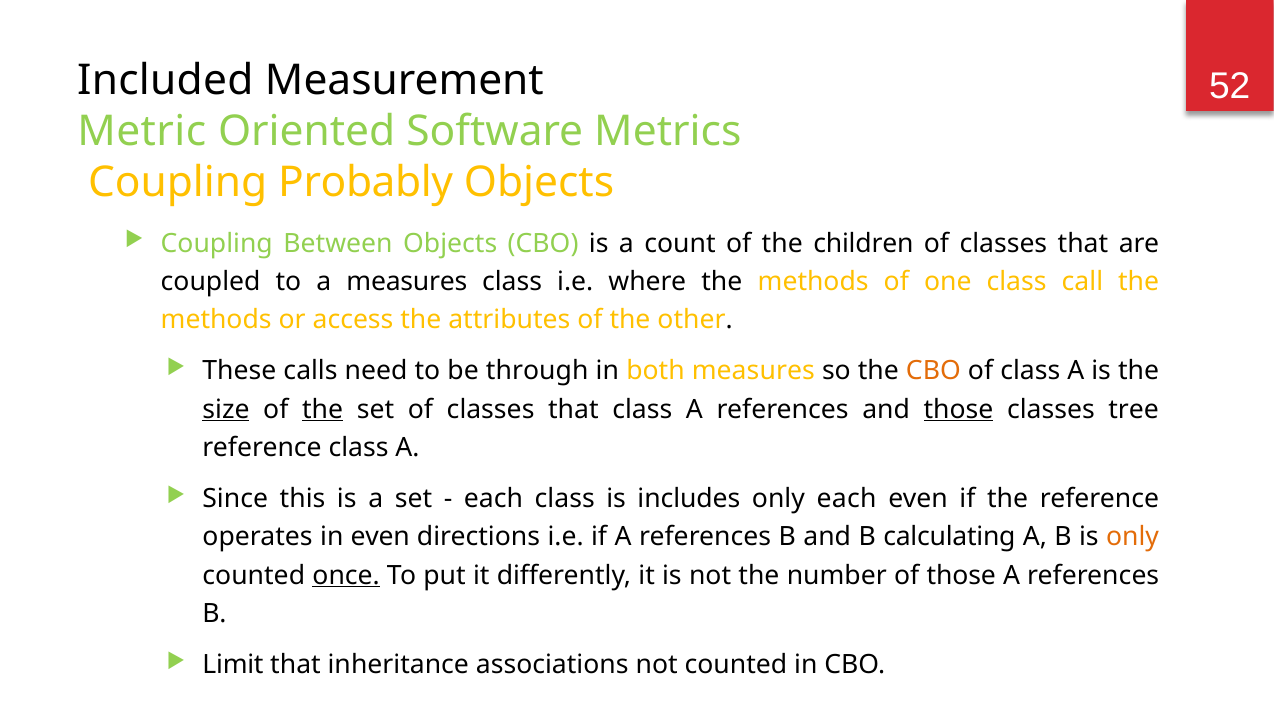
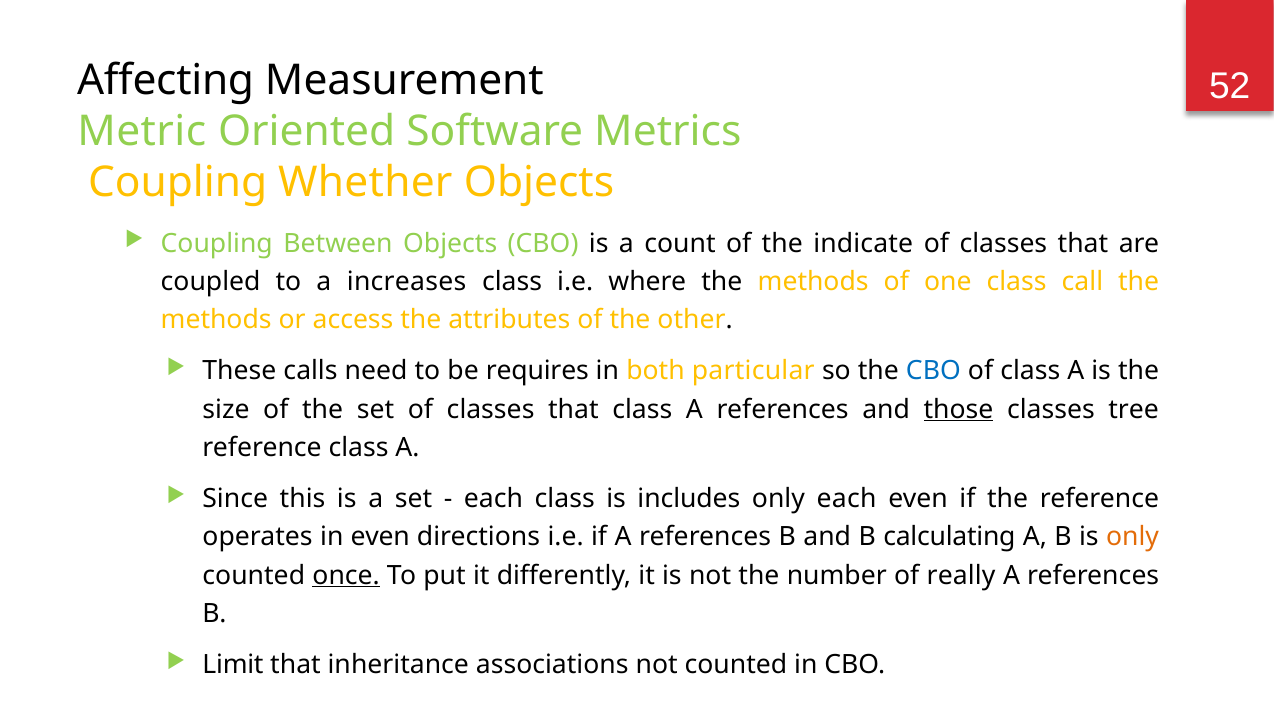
Included: Included -> Affecting (166, 81)
Probably: Probably -> Whether (365, 183)
children: children -> indicate (863, 243)
a measures: measures -> increases (407, 282)
through: through -> requires (537, 371)
both measures: measures -> particular (753, 371)
CBO colour: orange -> blue (933, 371)
size underline: present -> none (226, 410)
the underline: present -> none (323, 410)
of those: those -> really (961, 576)
